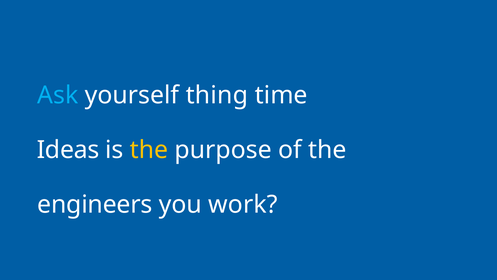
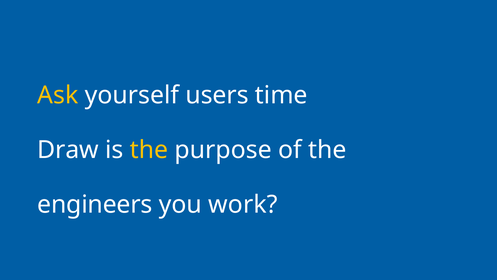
Ask colour: light blue -> yellow (58, 95)
thing: thing -> users (217, 95)
Ideas: Ideas -> Draw (68, 150)
